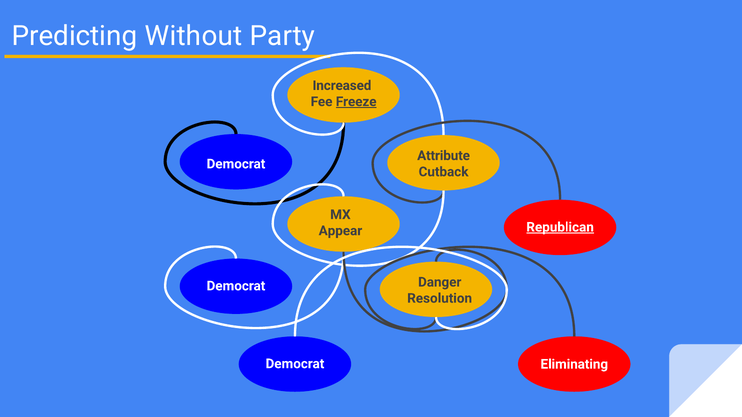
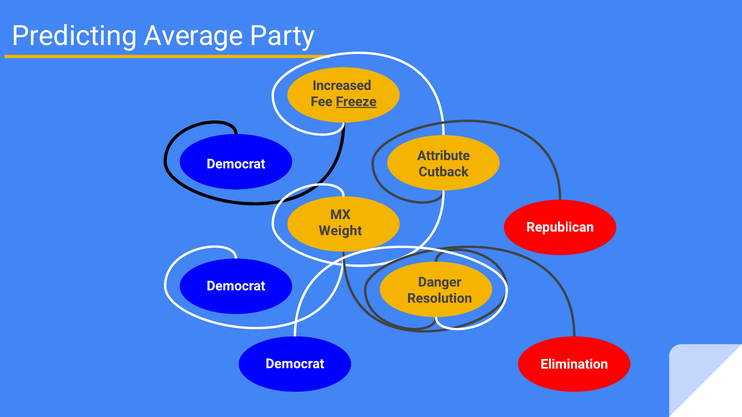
Without: Without -> Average (194, 36)
Republican underline: present -> none (560, 227)
Appear: Appear -> Weight (340, 231)
Eliminating: Eliminating -> Elimination (574, 365)
